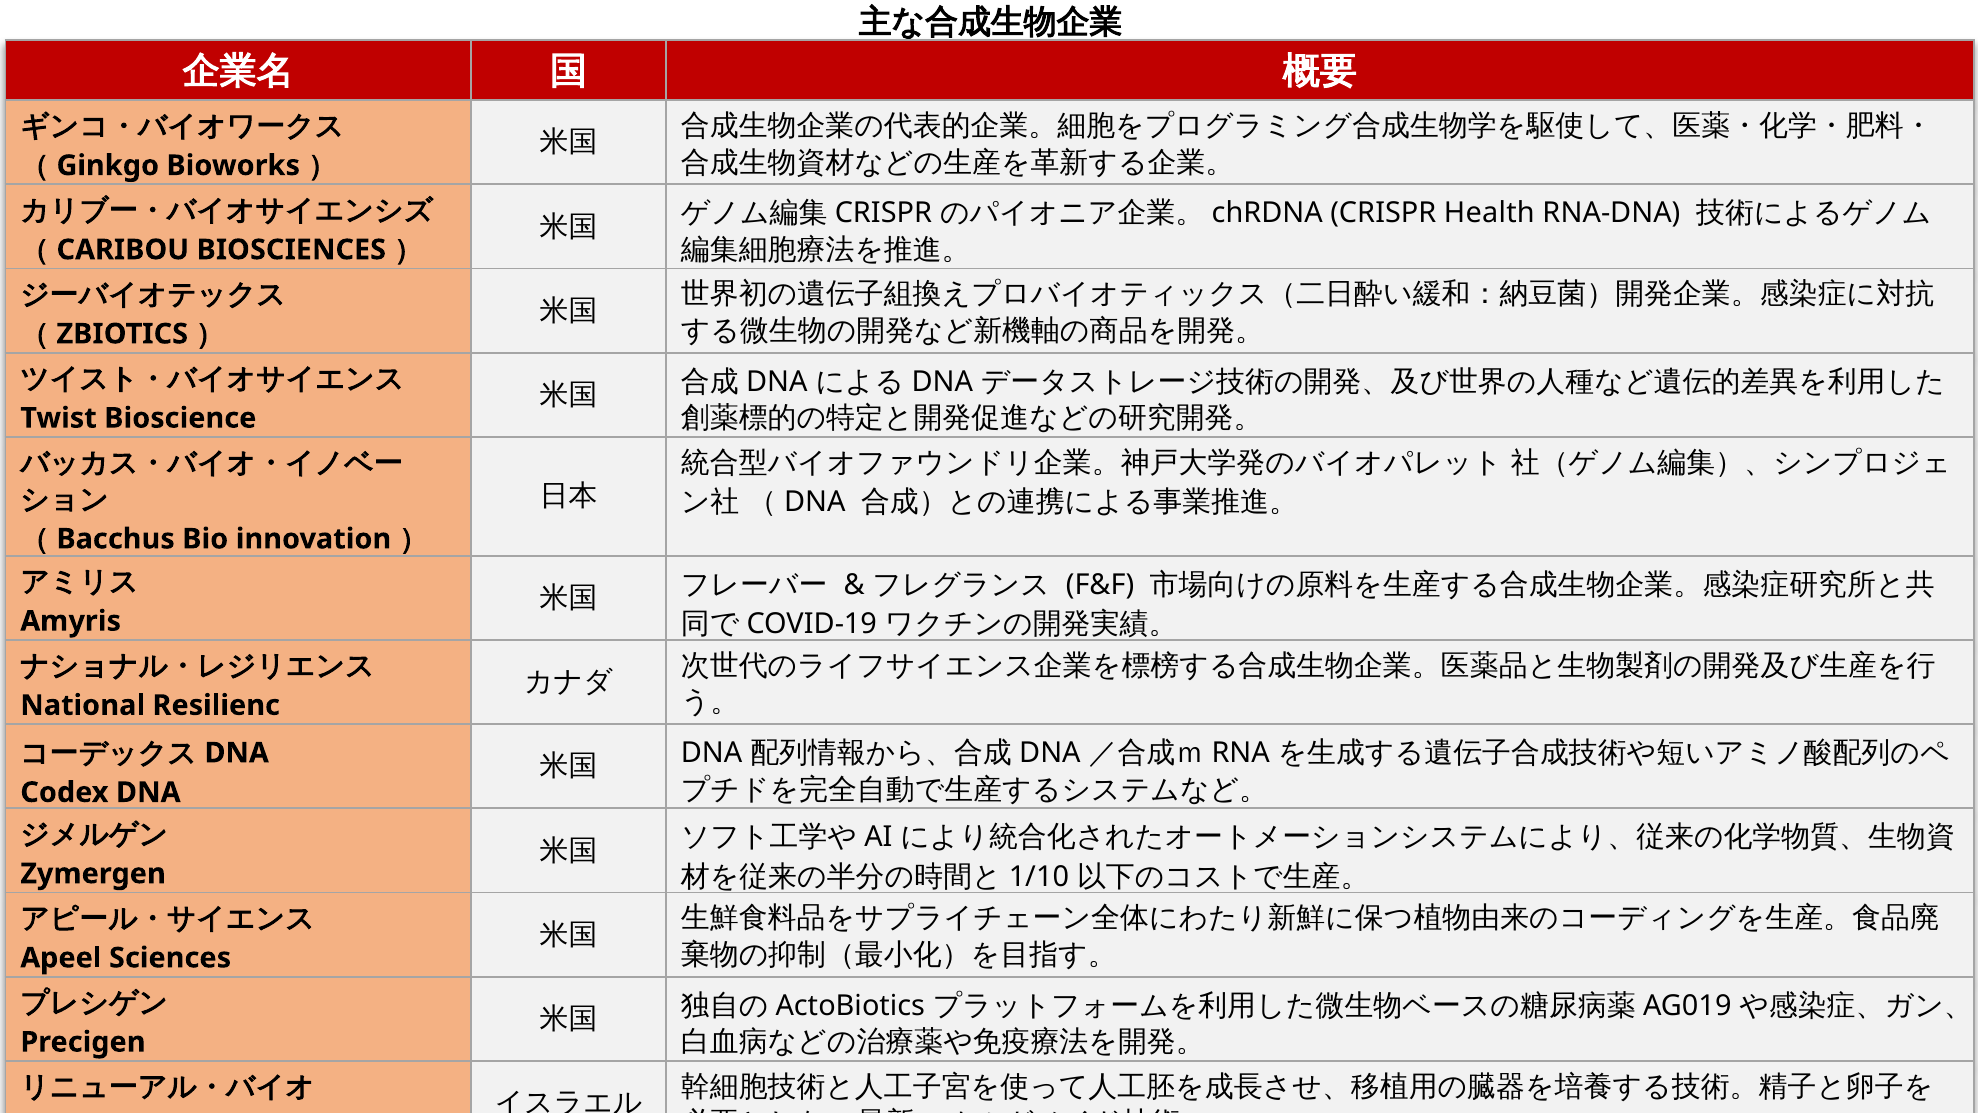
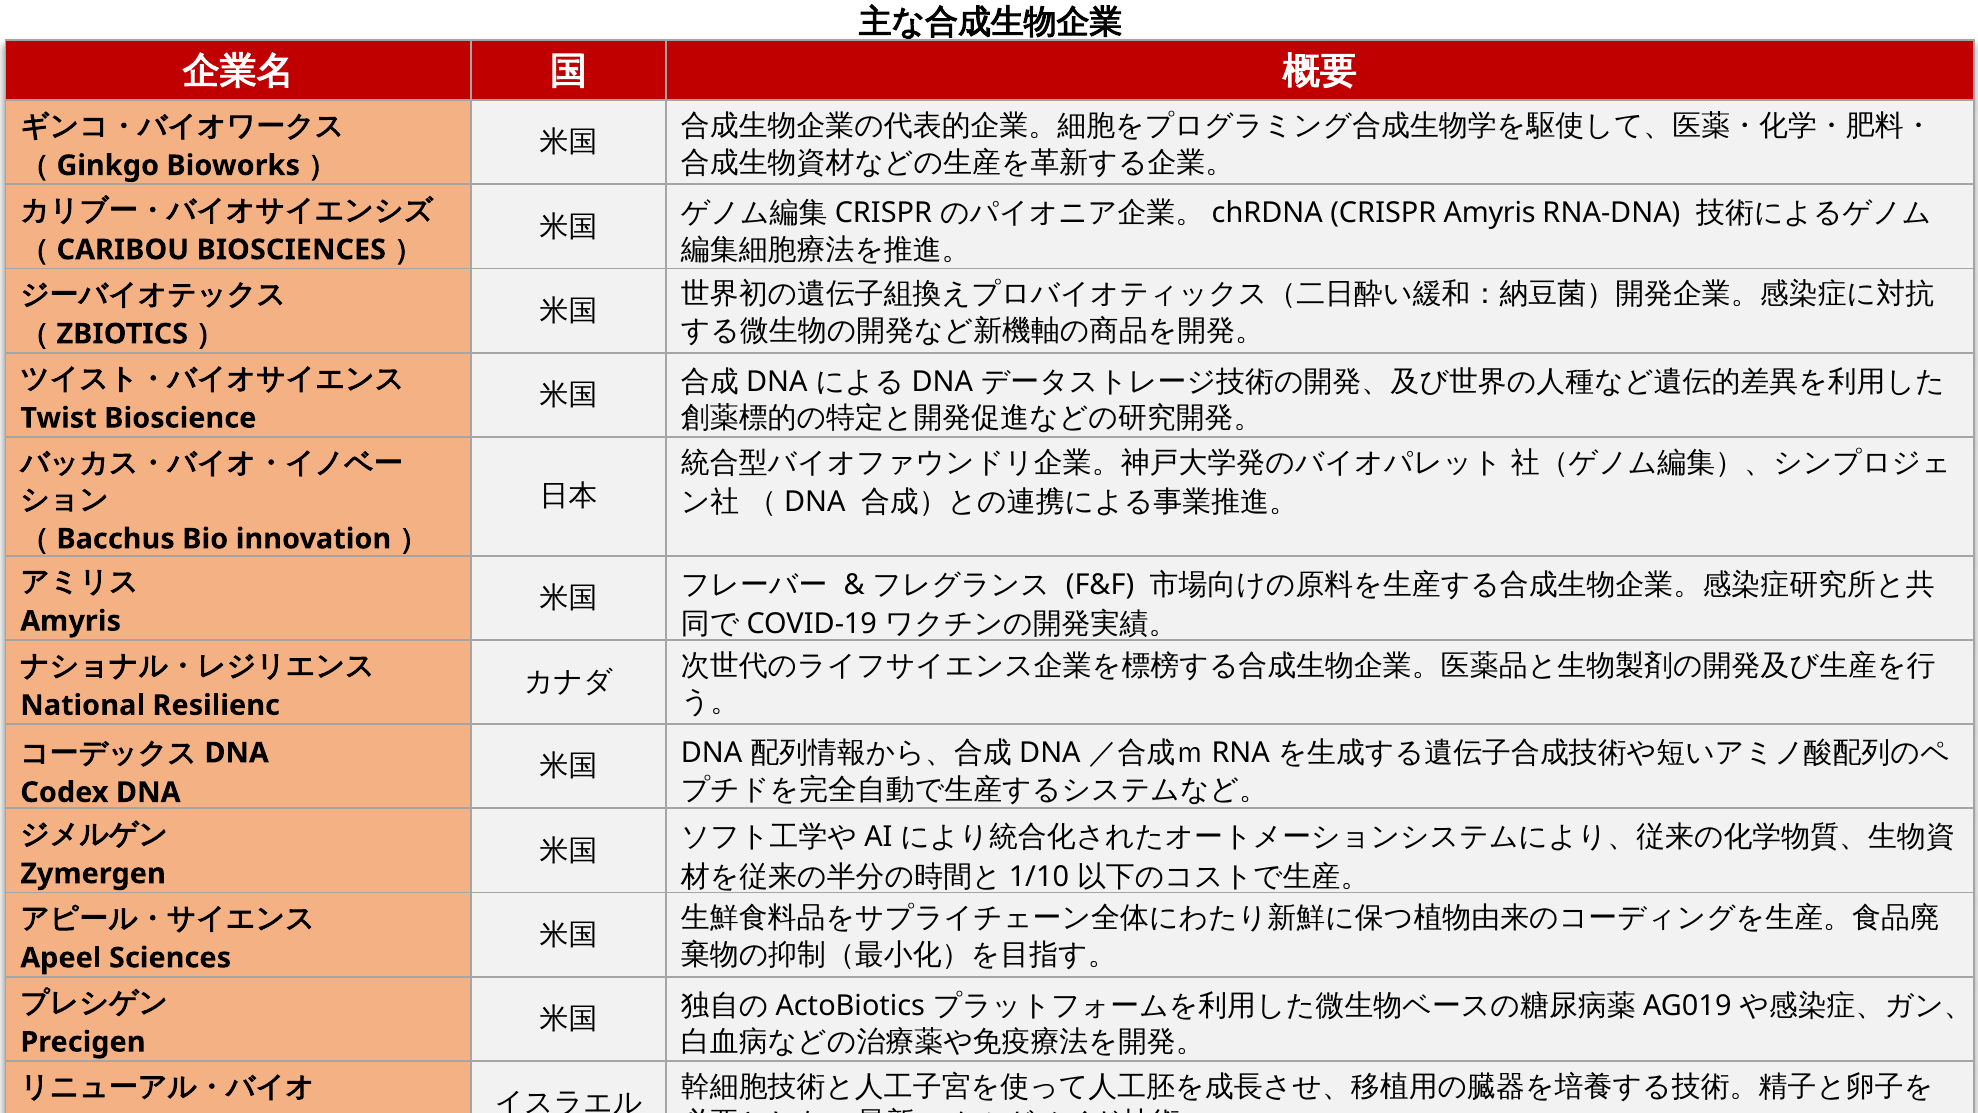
CRISPR Health: Health -> Amyris (1490, 213)
